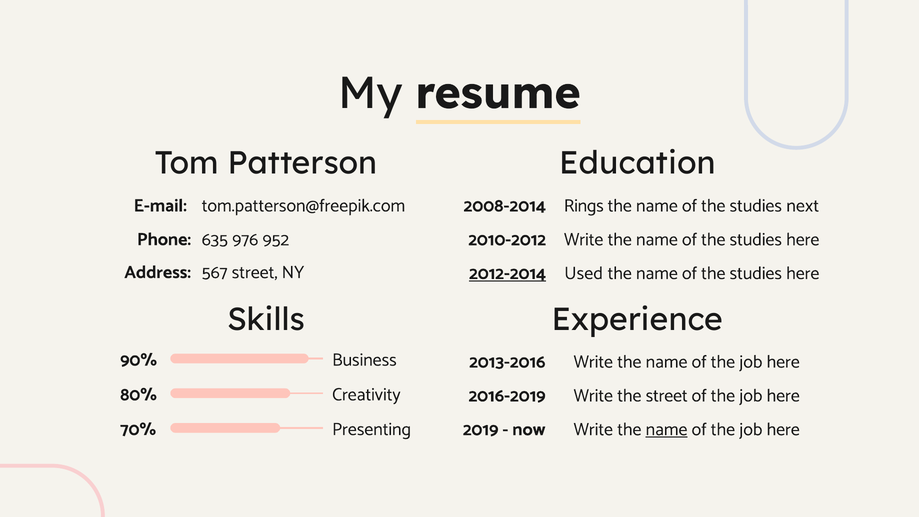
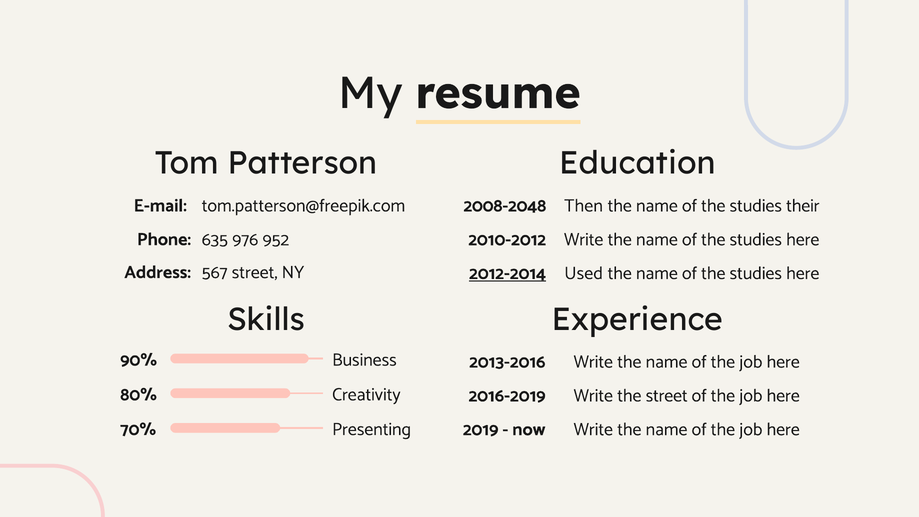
2008-2014: 2008-2014 -> 2008-2048 (505, 206)
Rings: Rings -> Then (584, 206)
next: next -> their (803, 206)
name underline: present -> none (667, 429)
